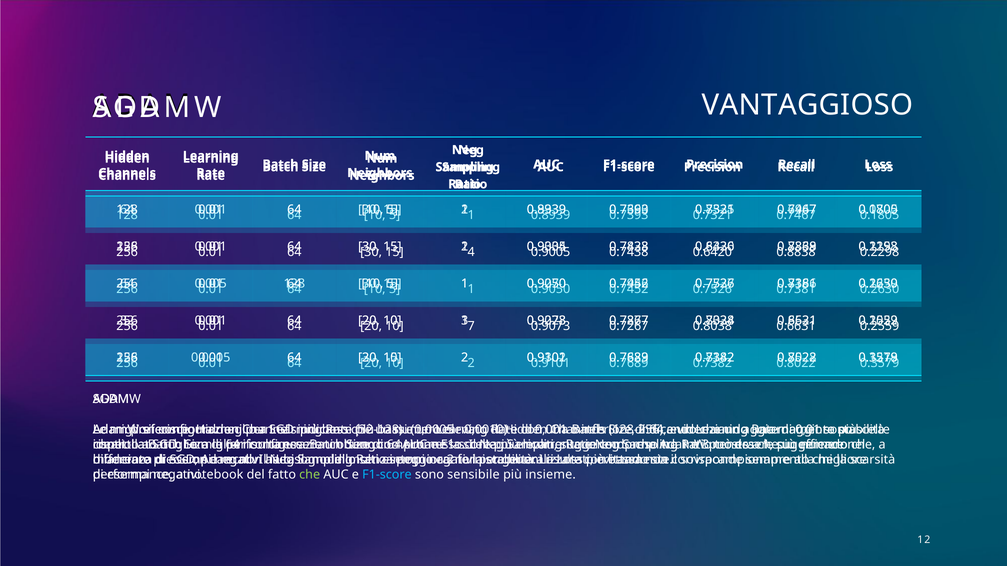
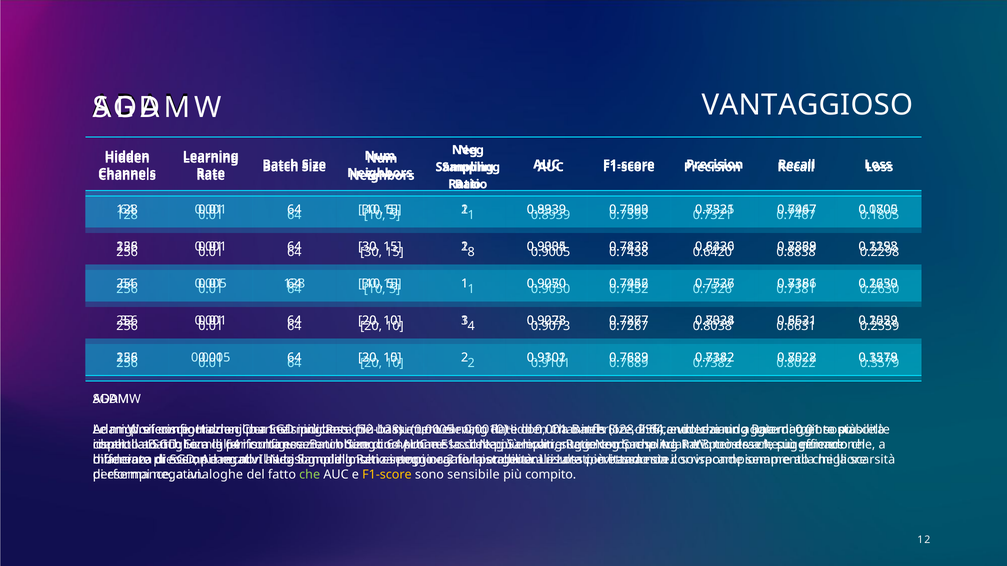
4: 4 -> 8 (471, 252)
7: 7 -> 4 (471, 326)
notebook: notebook -> analoghe (215, 475)
F1-score colour: light blue -> yellow (387, 475)
insieme: insieme -> compito (551, 475)
